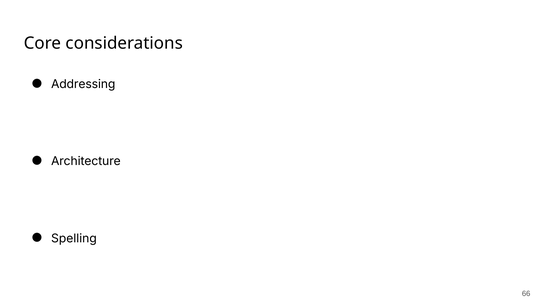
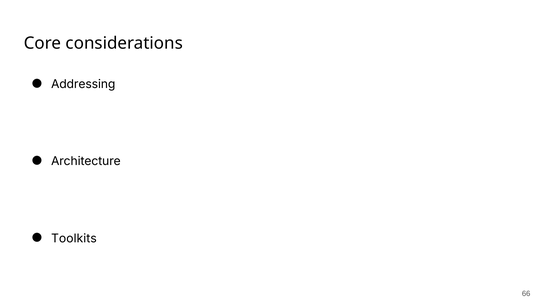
Spelling: Spelling -> Toolkits (74, 238)
